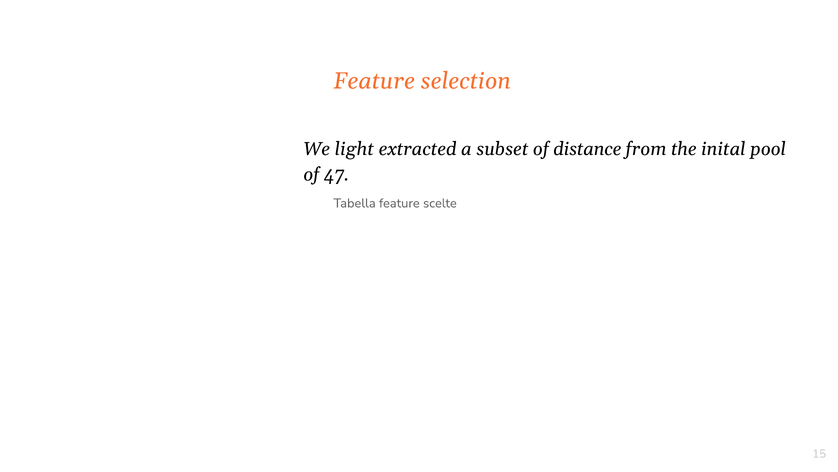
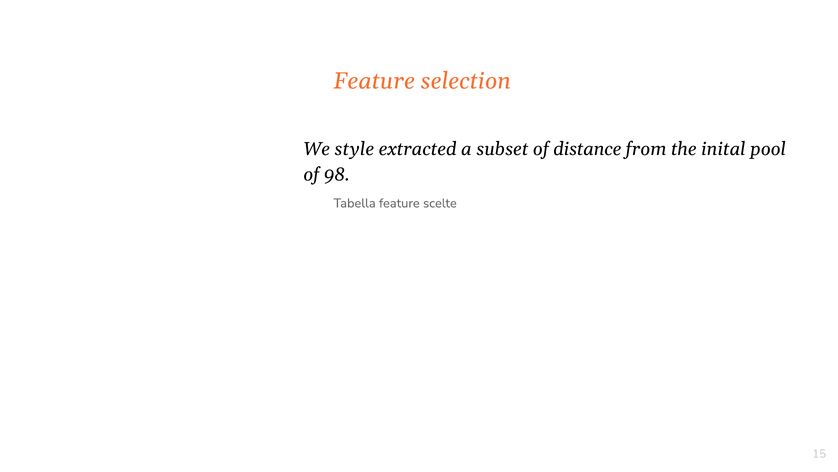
light: light -> style (354, 149)
47: 47 -> 98 (337, 174)
